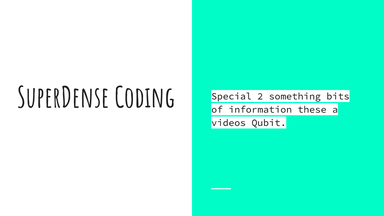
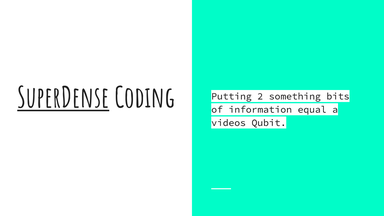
SuperDense underline: none -> present (63, 98)
Special: Special -> Putting (231, 96)
these: these -> equal (312, 110)
